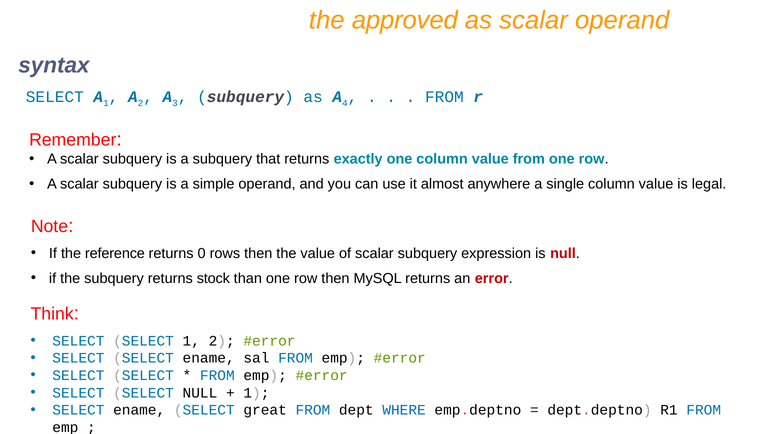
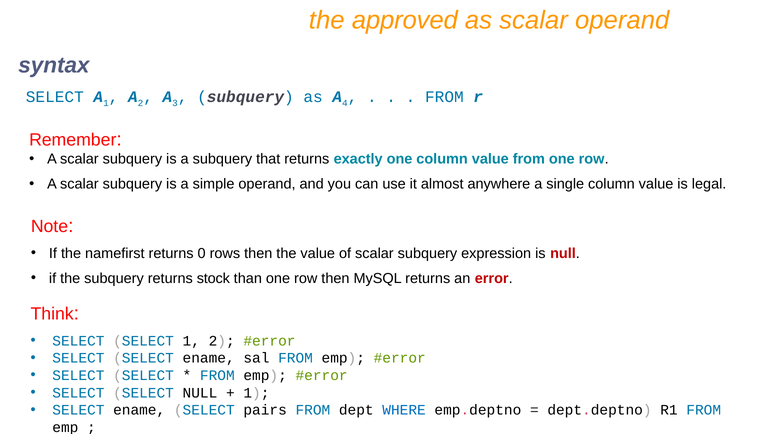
reference: reference -> namefirst (115, 254)
great: great -> pairs (265, 410)
